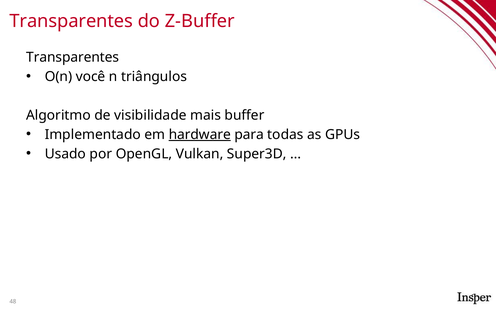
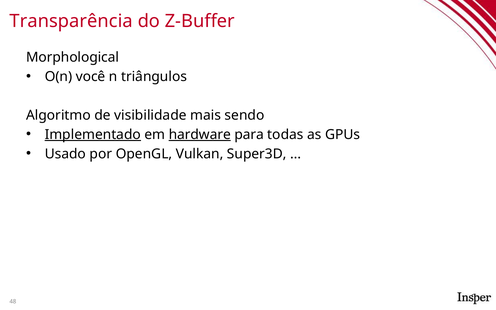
Transparentes: Transparentes -> Transparência (71, 21)
Transparentes: Transparentes -> Morphological (73, 57)
buffer: buffer -> sendo (245, 115)
Implementado underline: none -> present (93, 135)
